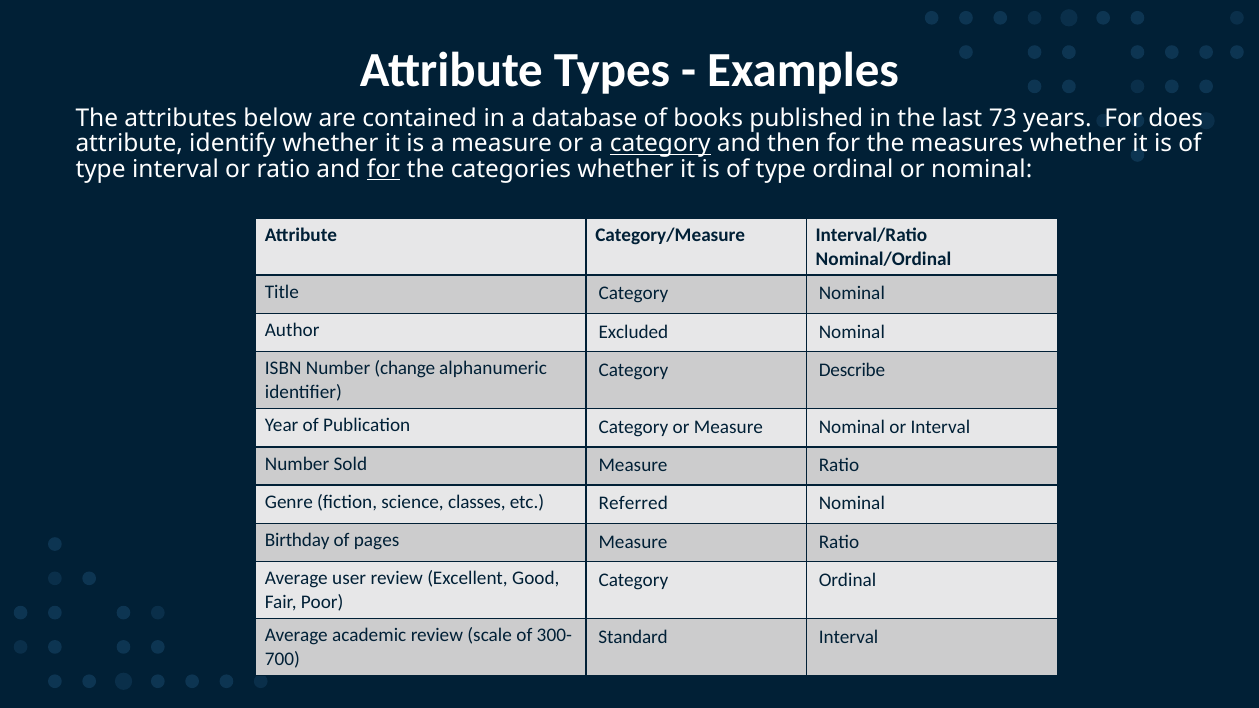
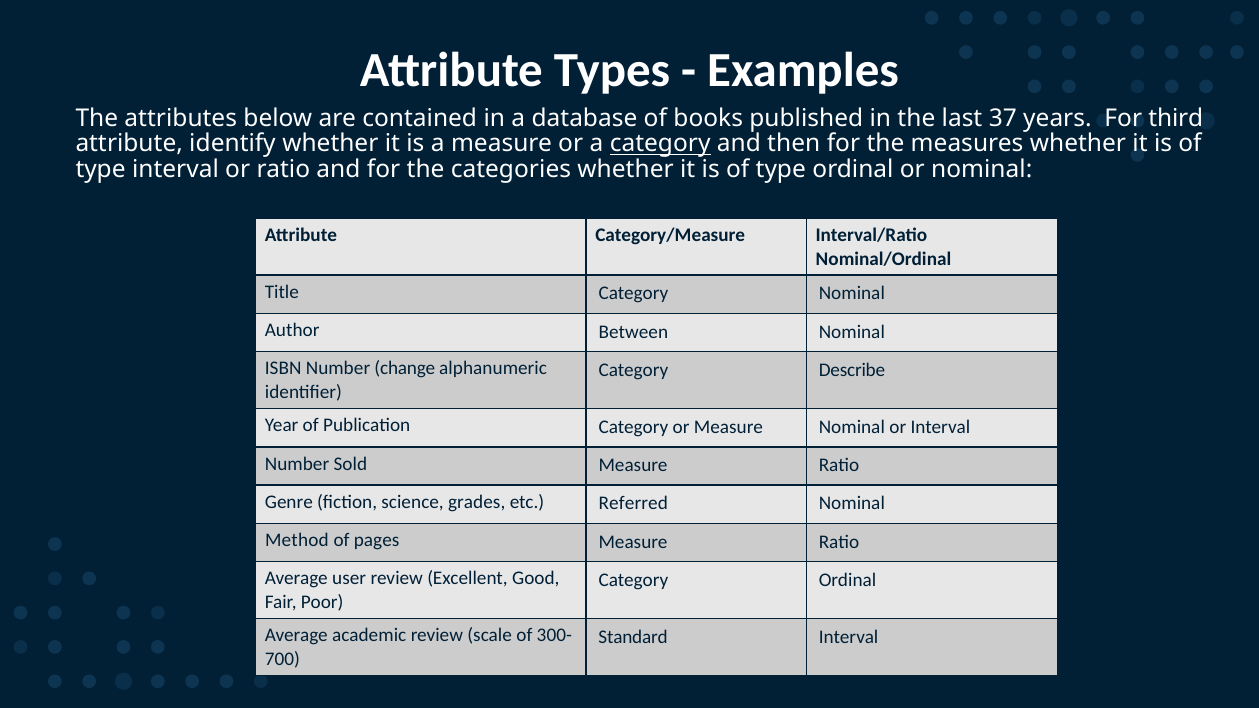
73: 73 -> 37 (1003, 119)
does: does -> third (1176, 119)
for underline: present -> none (384, 169)
Excluded: Excluded -> Between (633, 332)
classes: classes -> grades (477, 502)
Birthday: Birthday -> Method (297, 540)
